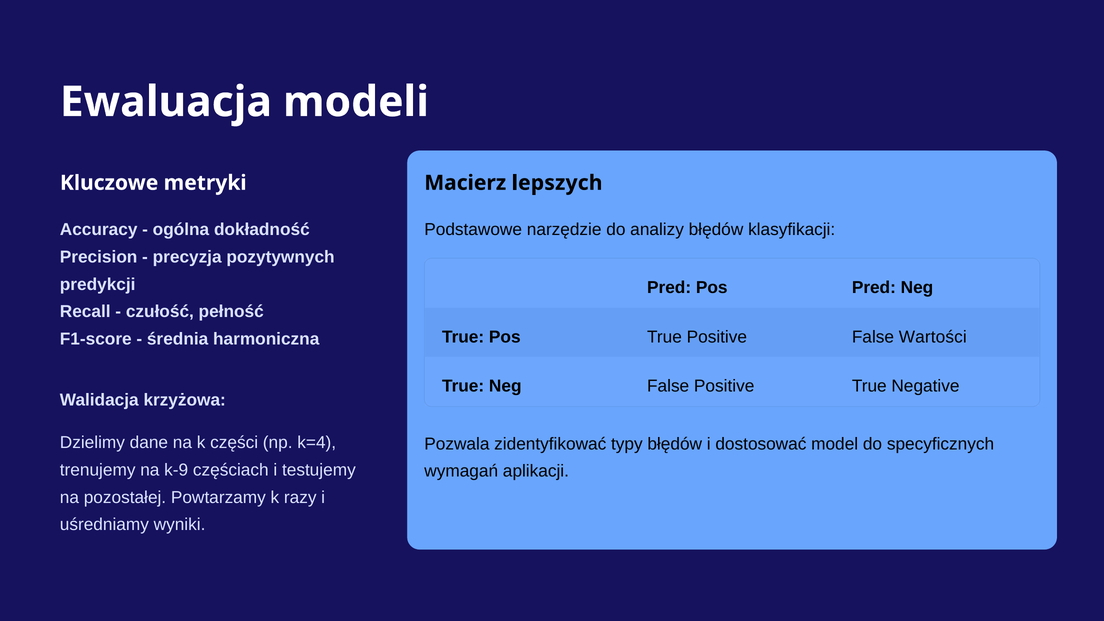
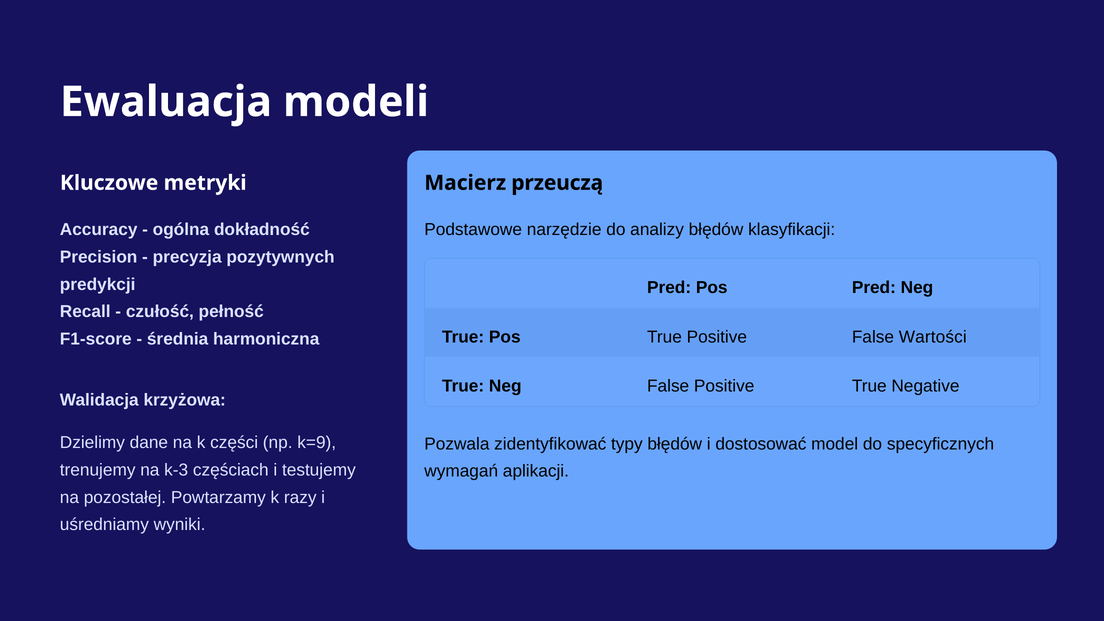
lepszych: lepszych -> przeuczą (557, 183)
k=4: k=4 -> k=9 (317, 443)
k-9: k-9 -> k-3 (176, 470)
